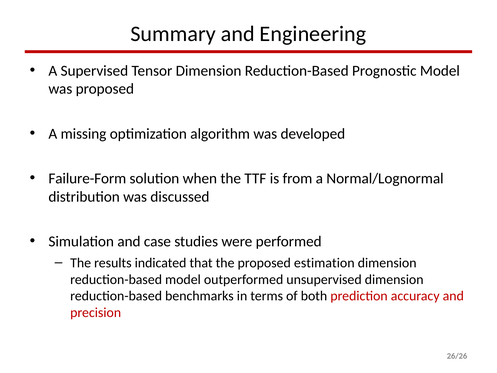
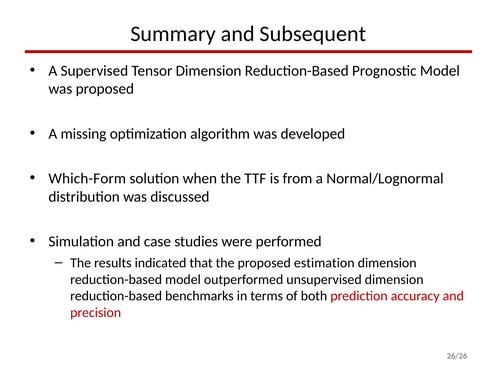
Engineering: Engineering -> Subsequent (313, 34)
Failure-Form: Failure-Form -> Which-Form (87, 178)
